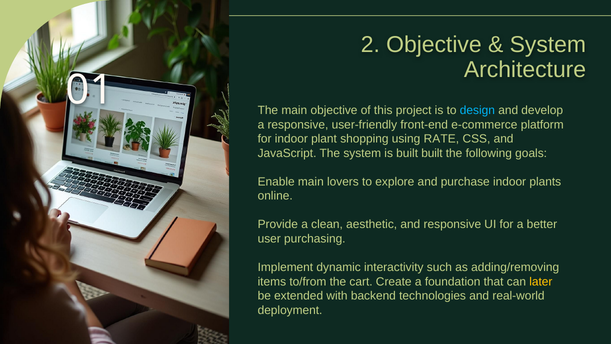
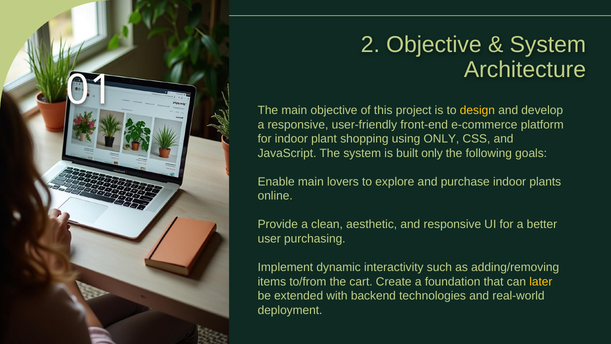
design colour: light blue -> yellow (477, 110)
using RATE: RATE -> ONLY (441, 139)
built built: built -> only (432, 153)
